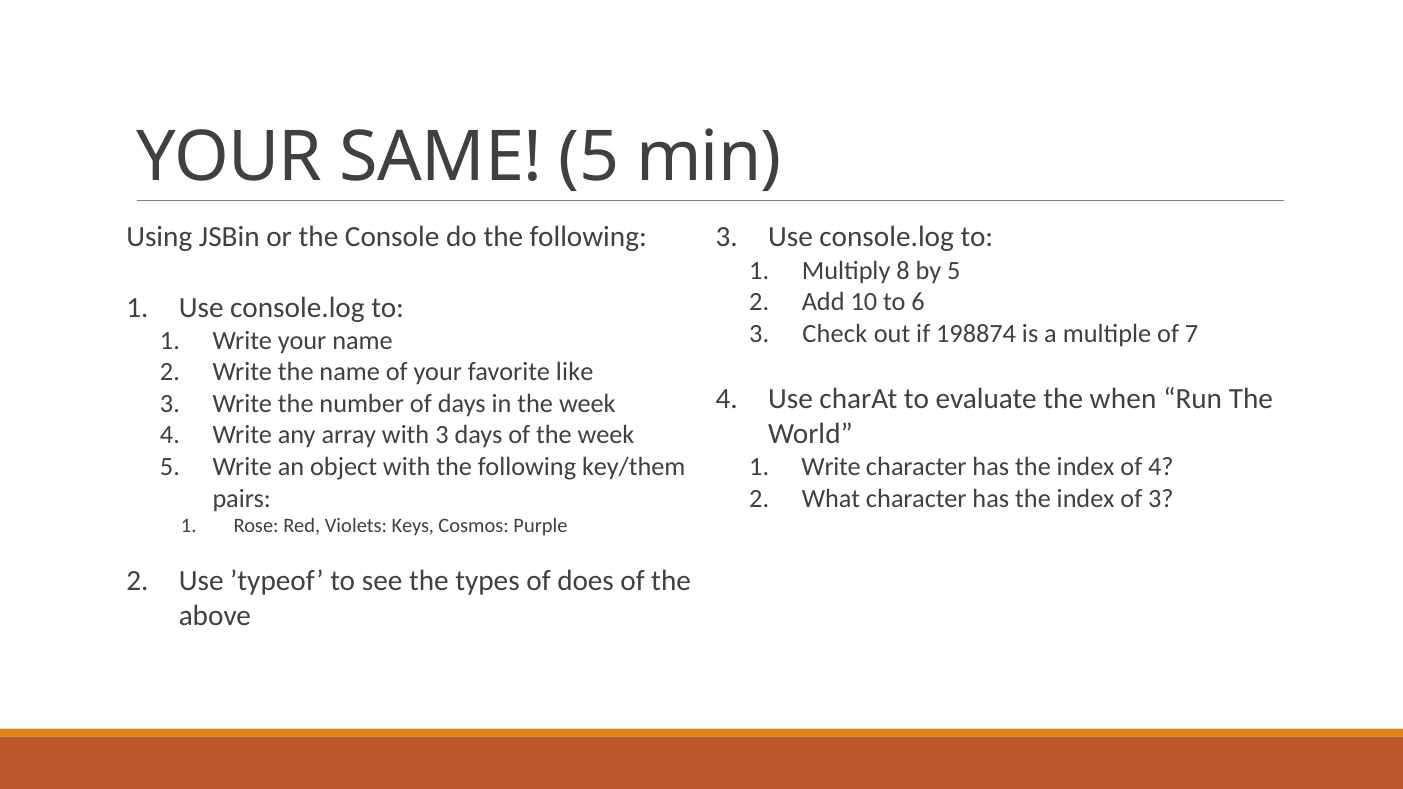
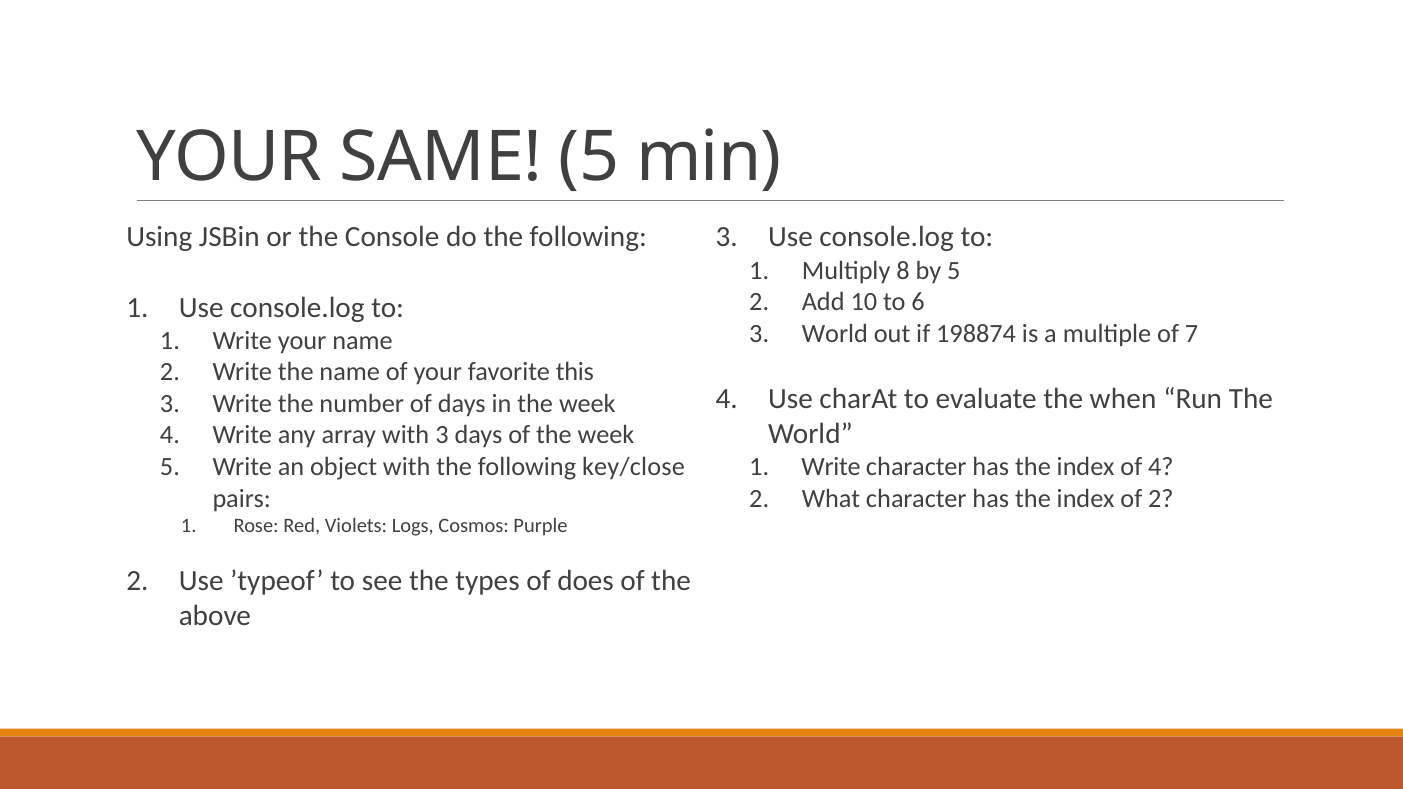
3 Check: Check -> World (835, 334)
like: like -> this (575, 372)
key/them: key/them -> key/close (634, 467)
of 3: 3 -> 2 (1161, 499)
Keys: Keys -> Logs (413, 526)
